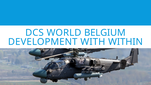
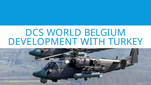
WITHIN: WITHIN -> TURKEY (125, 42)
